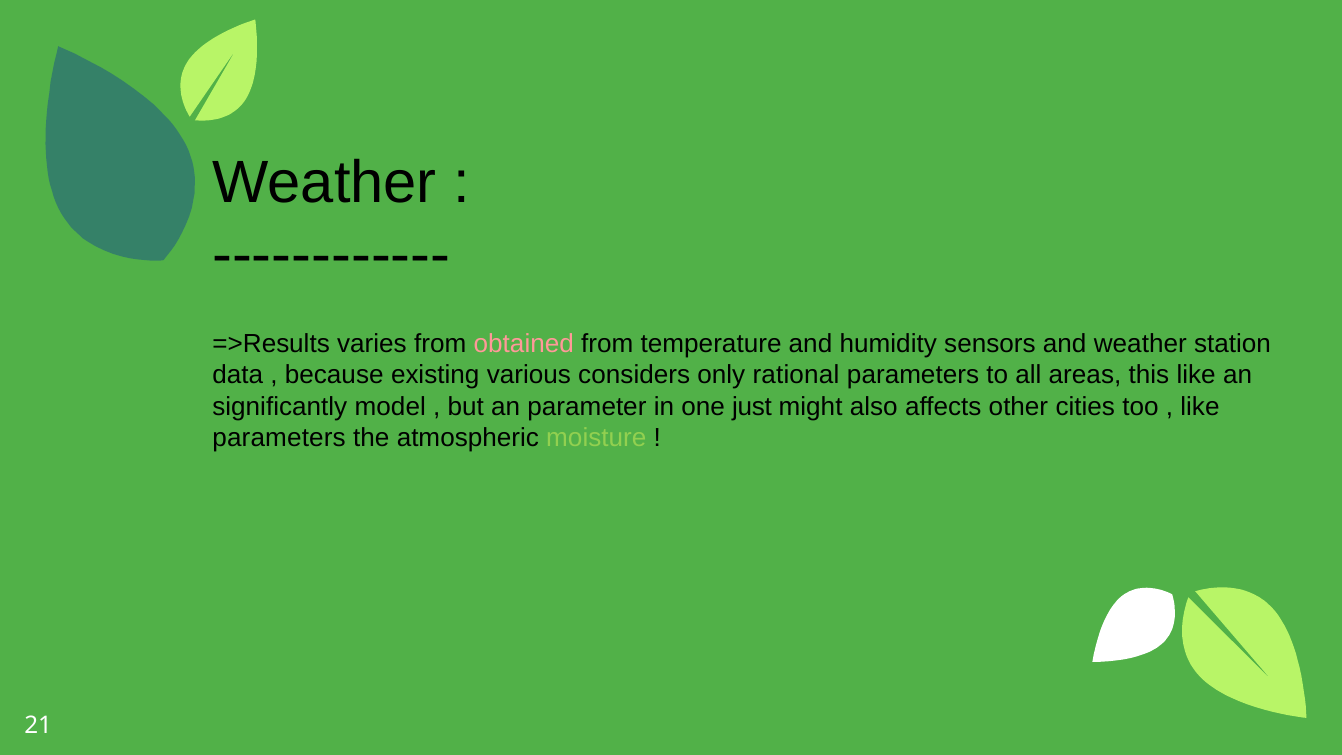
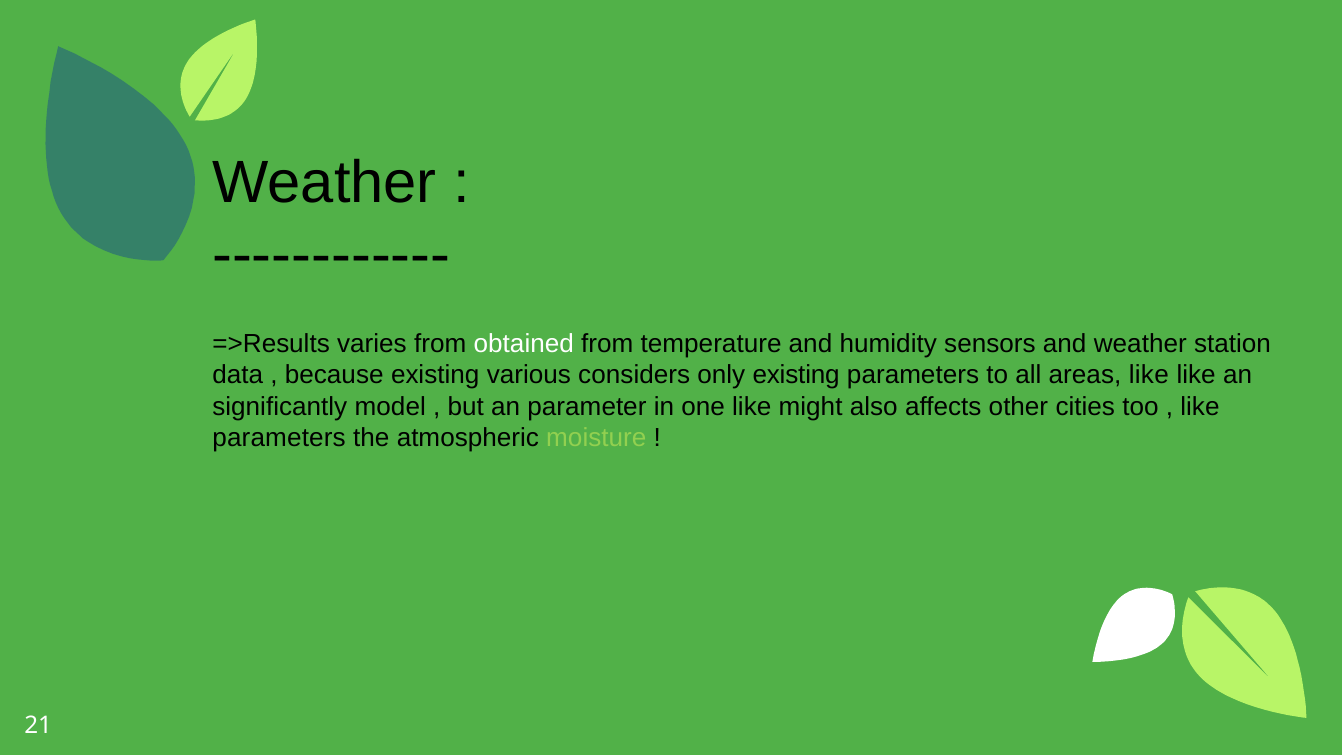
obtained colour: pink -> white (524, 344)
only rational: rational -> existing (796, 375)
areas this: this -> like (1149, 375)
one just: just -> like (752, 407)
